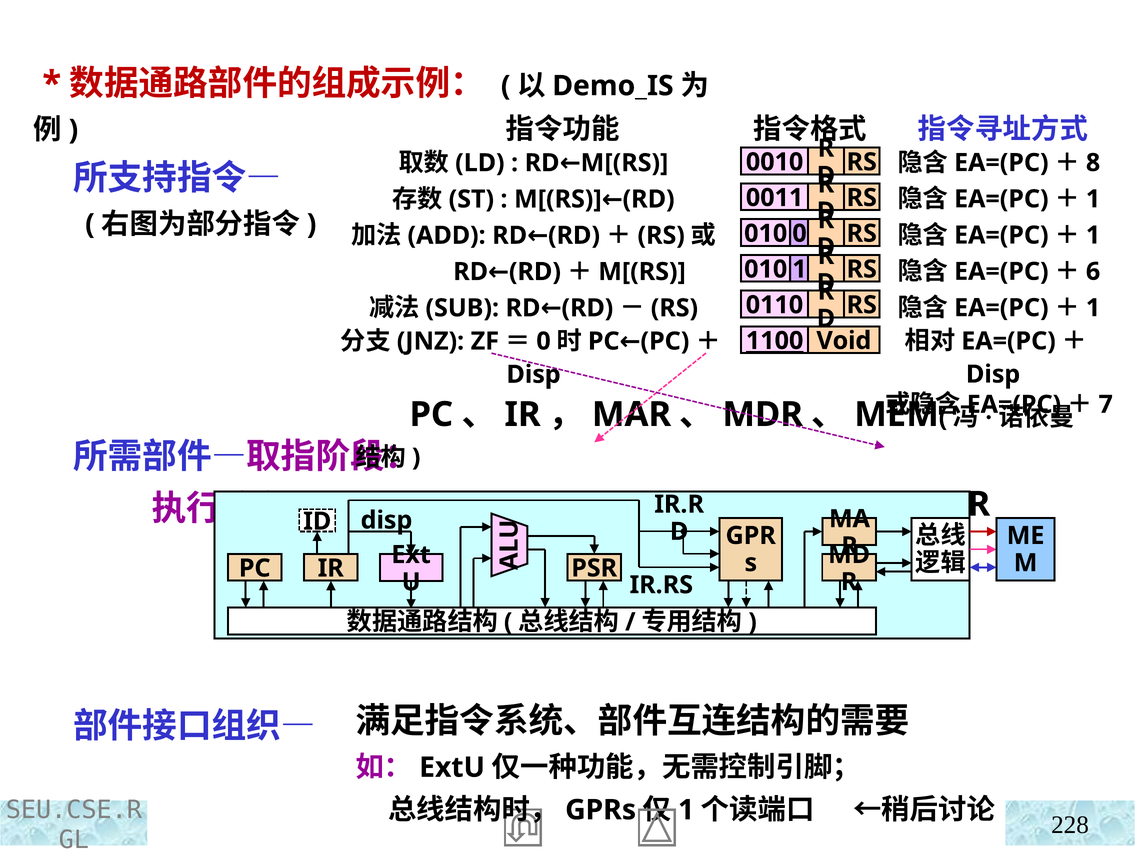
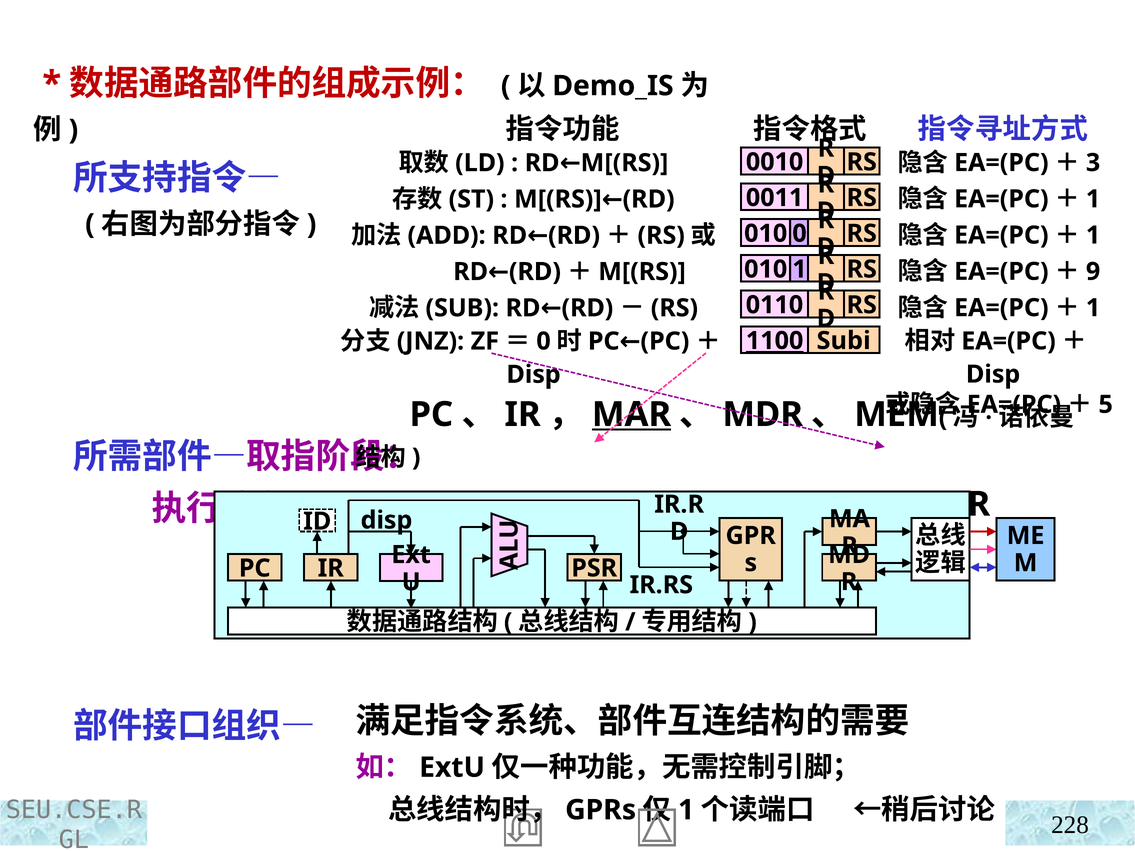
8: 8 -> 3 (1093, 163)
6: 6 -> 9 (1093, 272)
Void: Void -> Subi (844, 341)
7: 7 -> 5 (1106, 405)
MAR underline: none -> present (632, 415)
